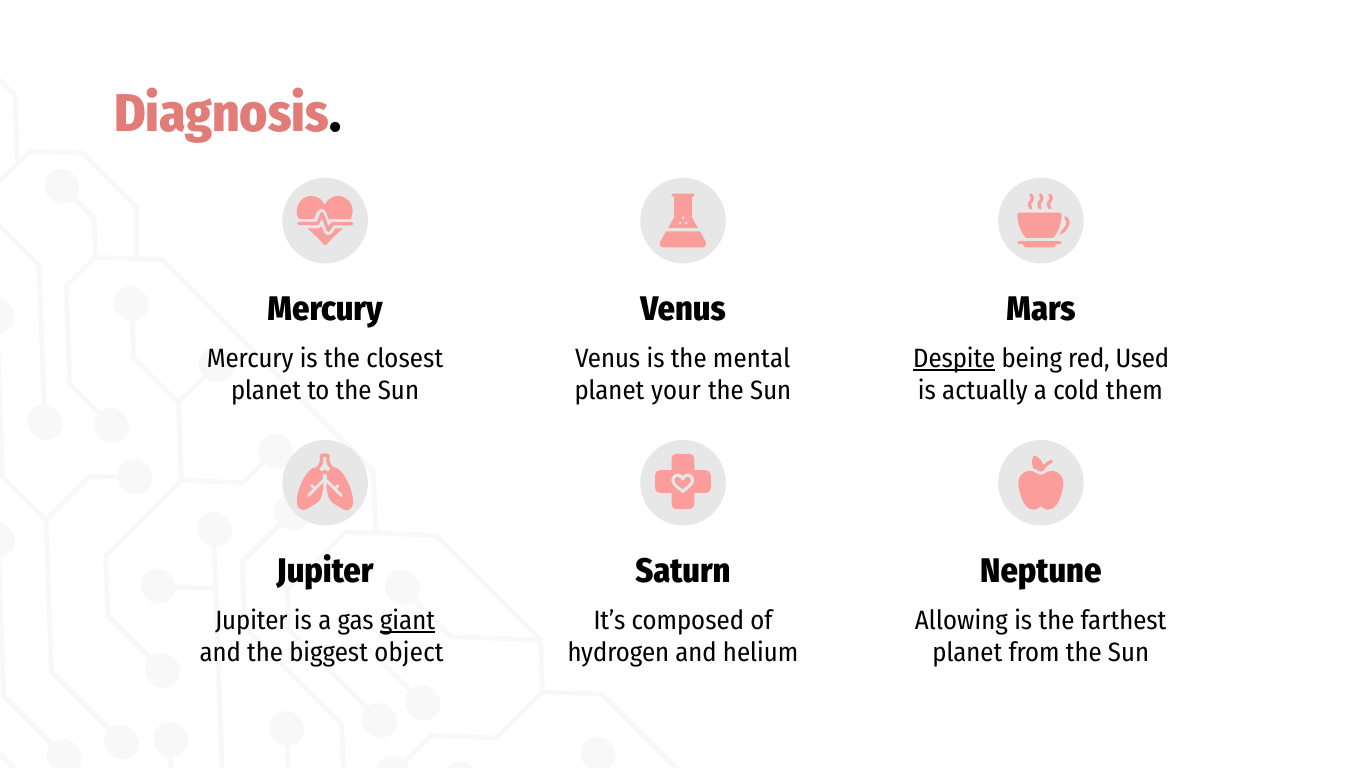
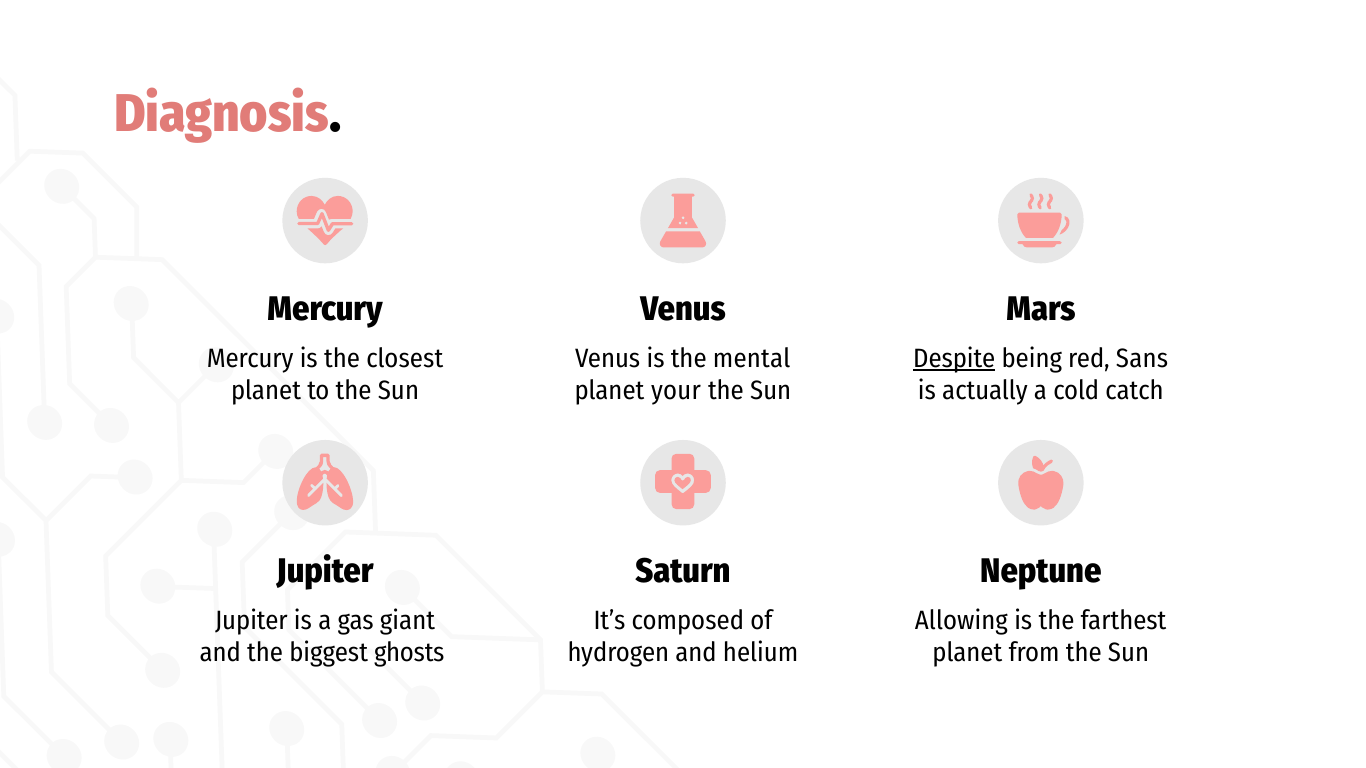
Used: Used -> Sans (1142, 359)
them: them -> catch (1134, 391)
giant underline: present -> none (407, 621)
object: object -> ghosts (409, 653)
